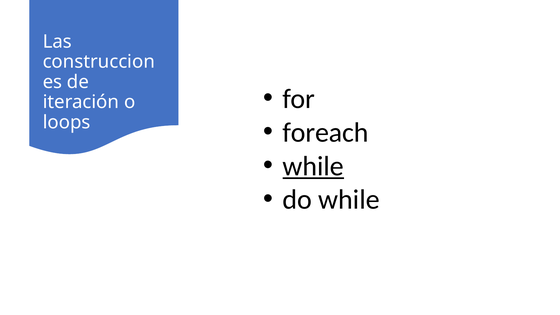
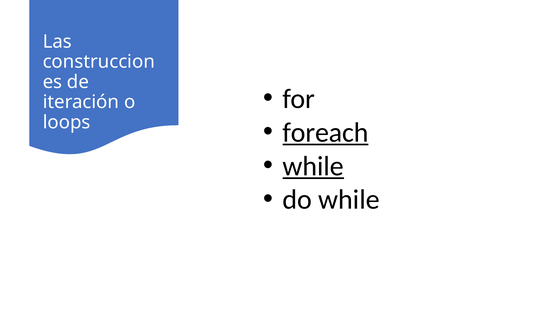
foreach underline: none -> present (326, 133)
